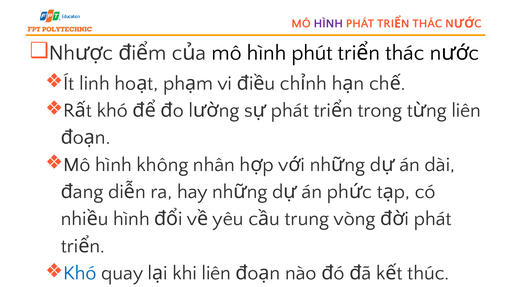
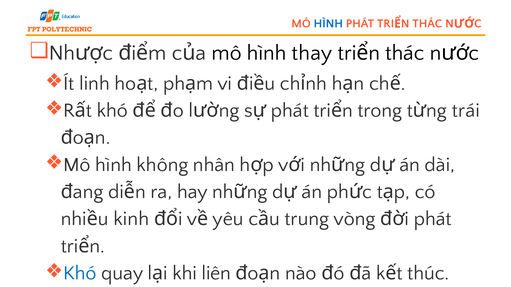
HÌNH colour: purple -> blue (328, 24)
phút: phút -> thay (312, 53)
liên: liên -> trái (466, 110)
hình: hình -> kinh (131, 219)
